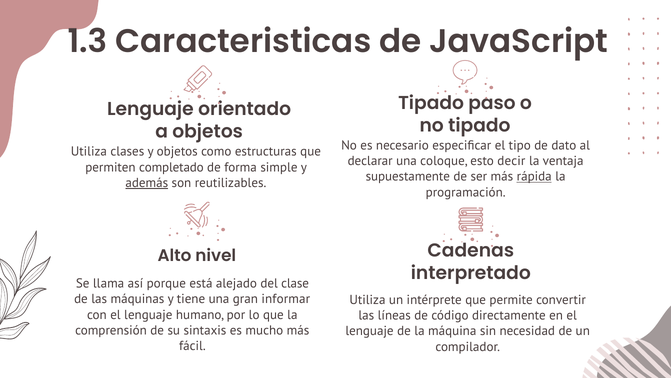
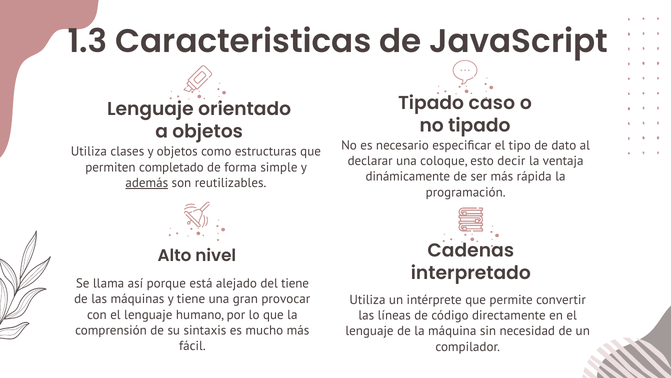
paso: paso -> caso (492, 103)
supuestamente: supuestamente -> dinámicamente (408, 176)
rápida underline: present -> none (534, 176)
del clase: clase -> tiene (295, 283)
informar: informar -> provocar (286, 299)
